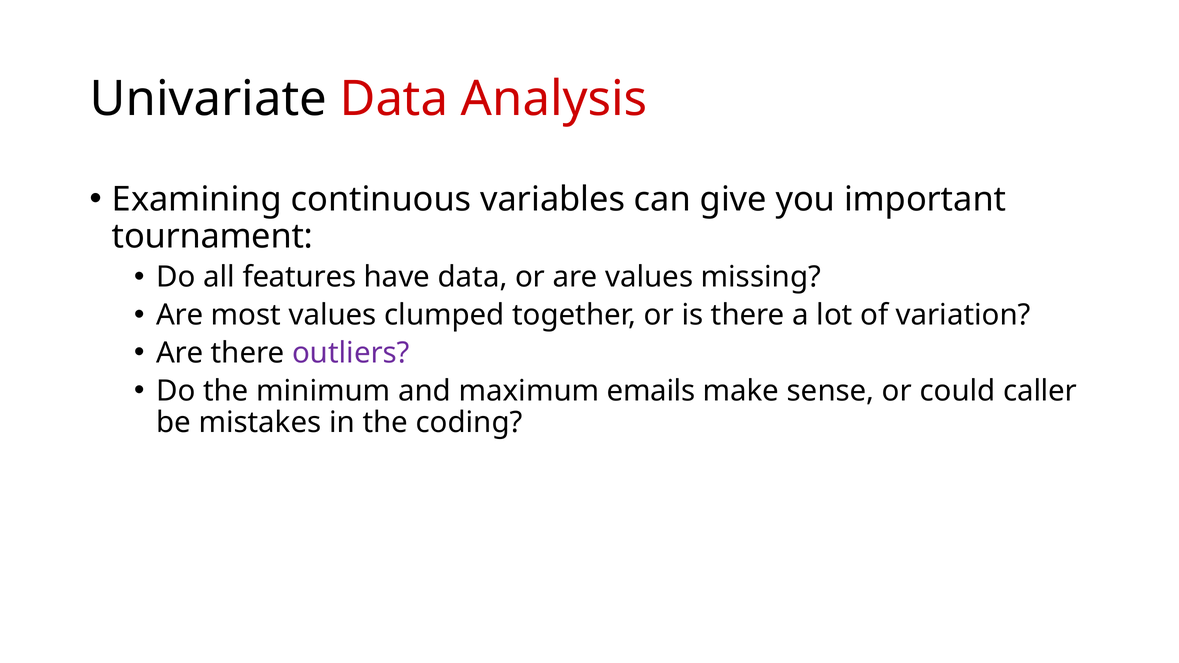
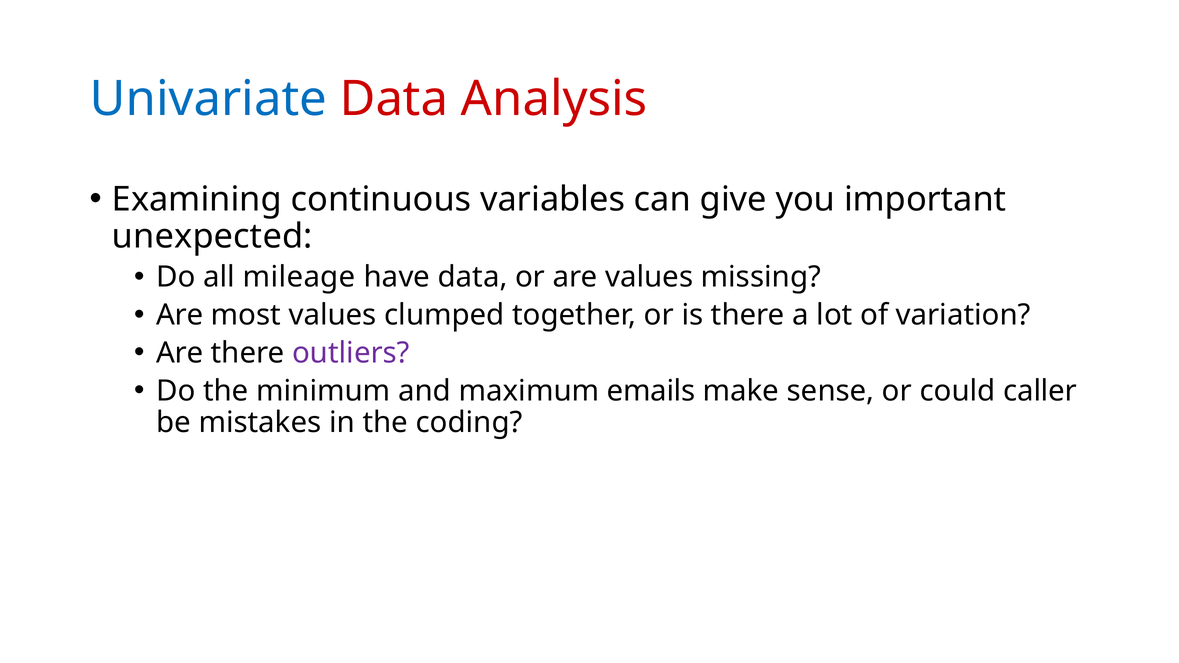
Univariate colour: black -> blue (208, 99)
tournament: tournament -> unexpected (212, 236)
features: features -> mileage (299, 277)
